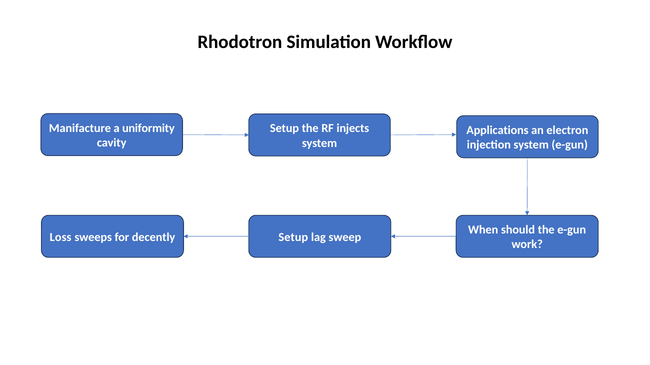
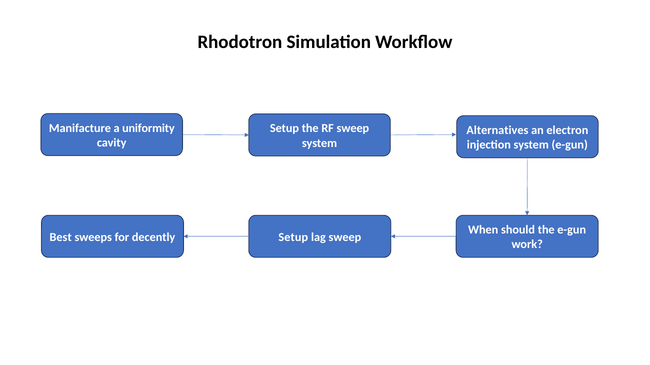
RF injects: injects -> sweep (353, 129)
Applications: Applications -> Alternatives (497, 130)
Loss: Loss -> Best (61, 238)
